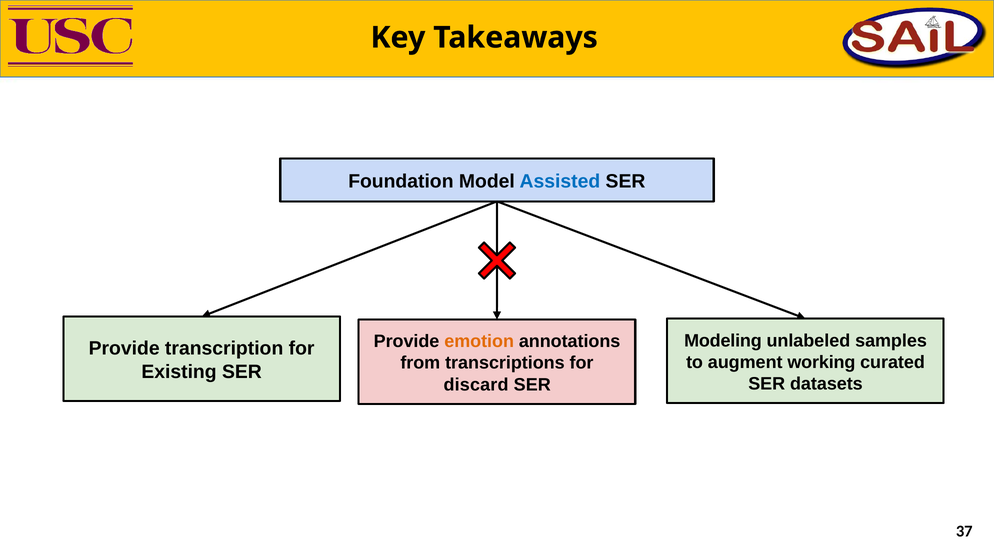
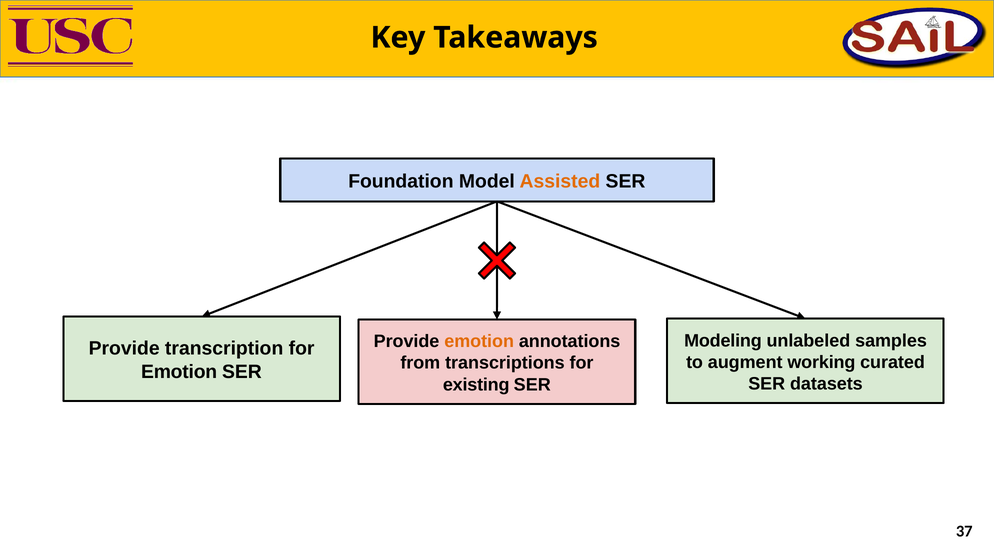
Assisted colour: blue -> orange (560, 181)
Existing: Existing -> Emotion (179, 372)
discard: discard -> existing (476, 385)
